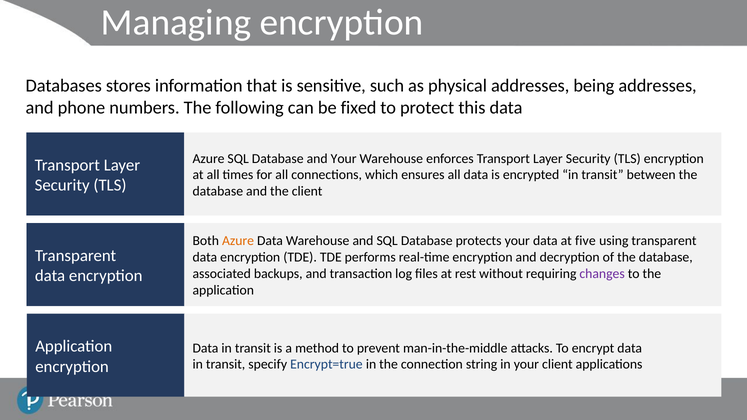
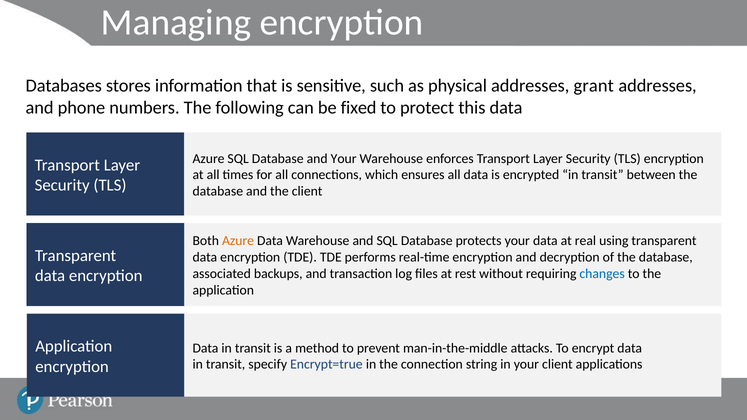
being: being -> grant (594, 86)
five: five -> real (585, 241)
changes colour: purple -> blue (602, 274)
